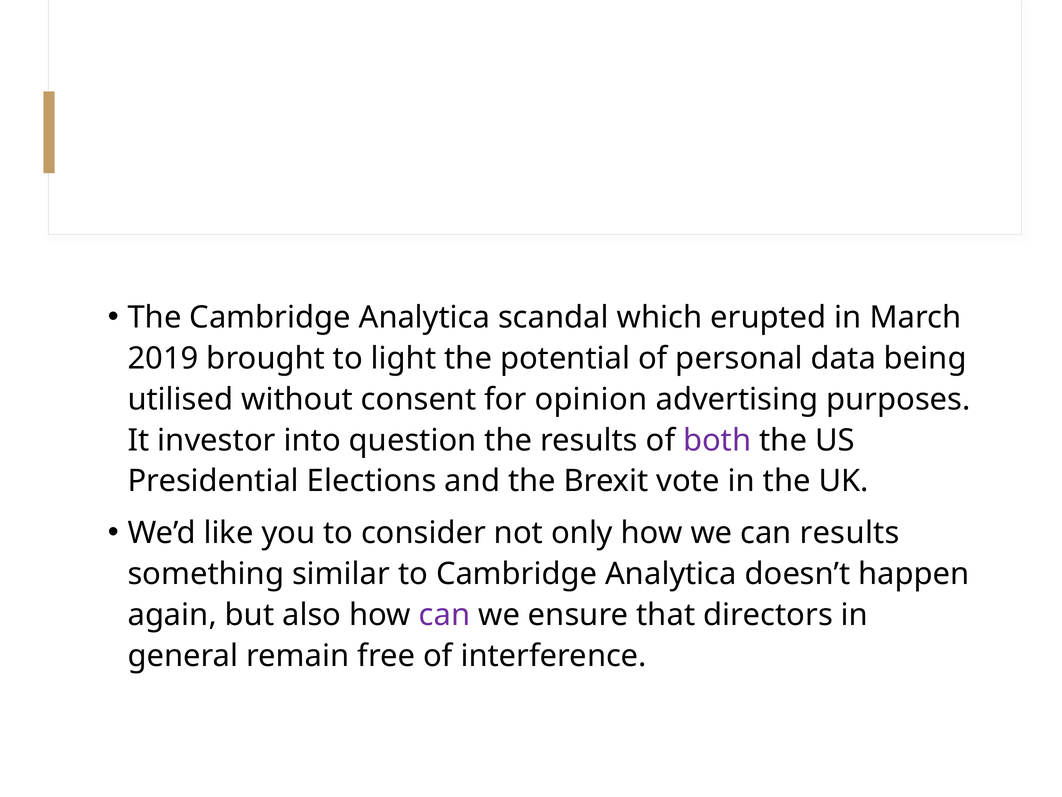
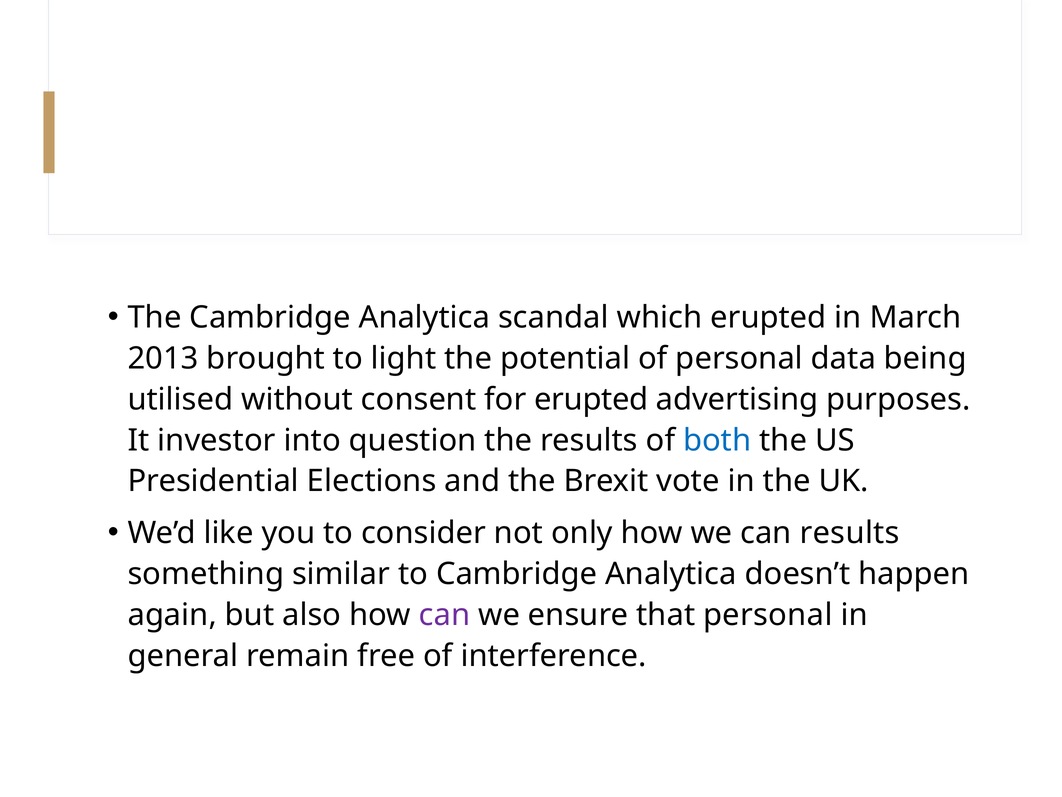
2019: 2019 -> 2013 (163, 358)
for opinion: opinion -> erupted (591, 399)
both colour: purple -> blue (717, 440)
that directors: directors -> personal (768, 615)
